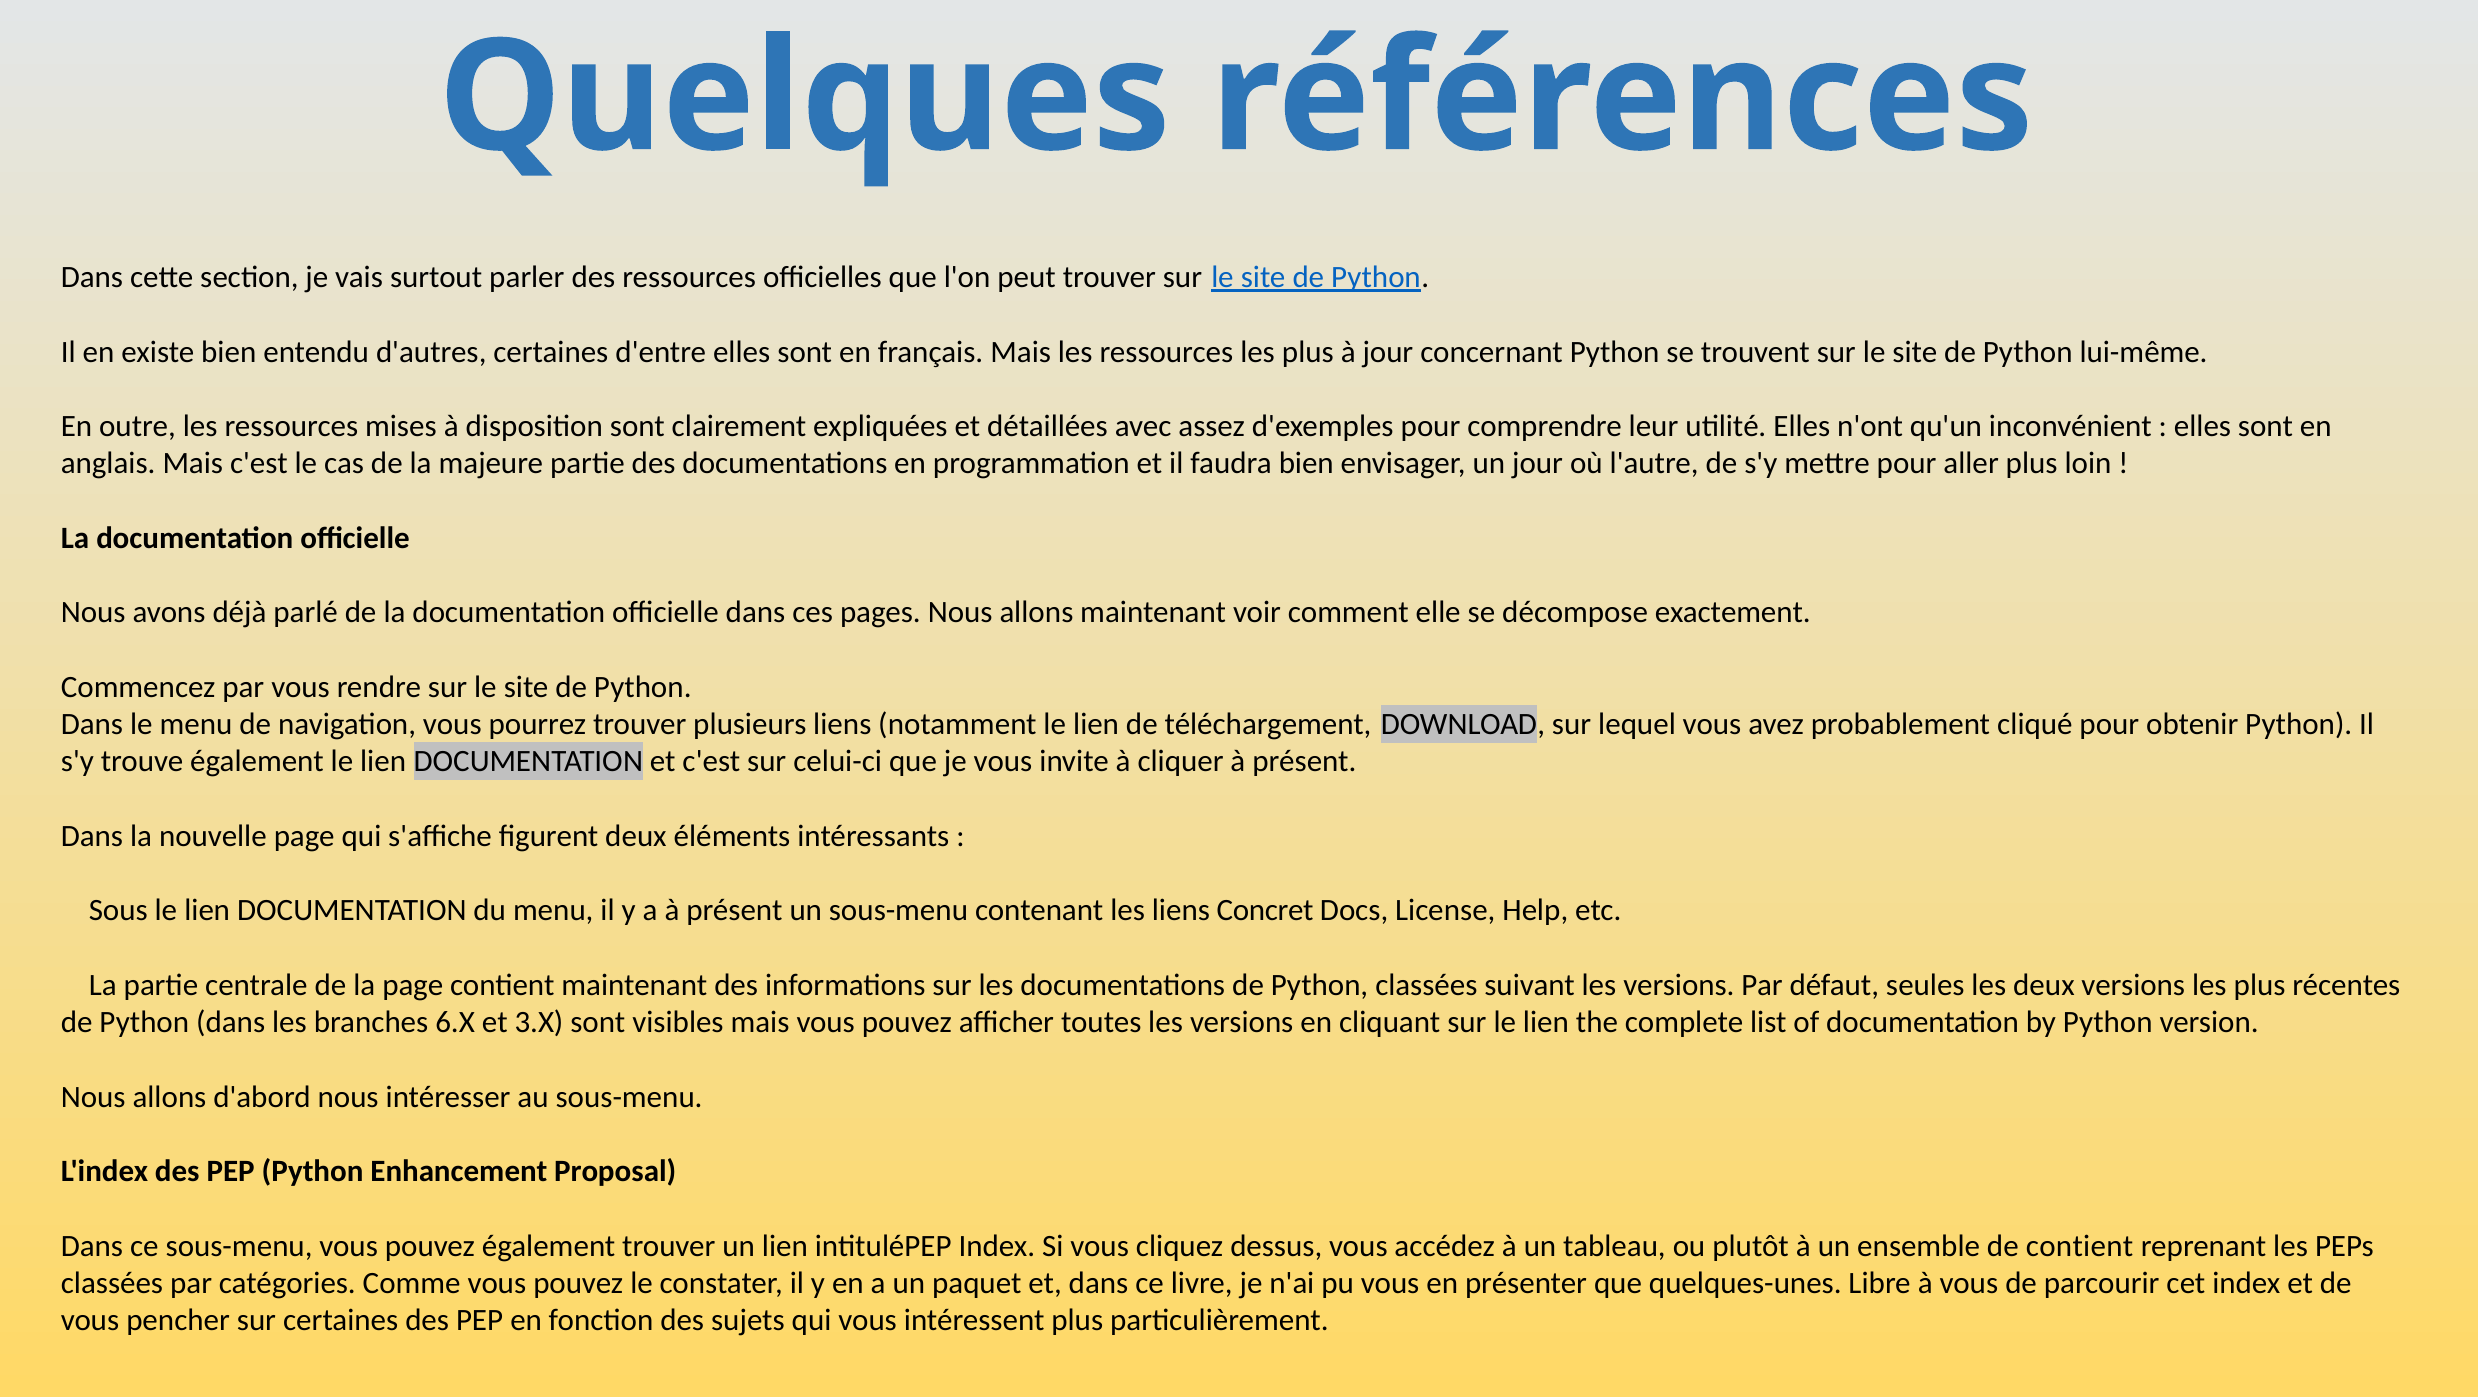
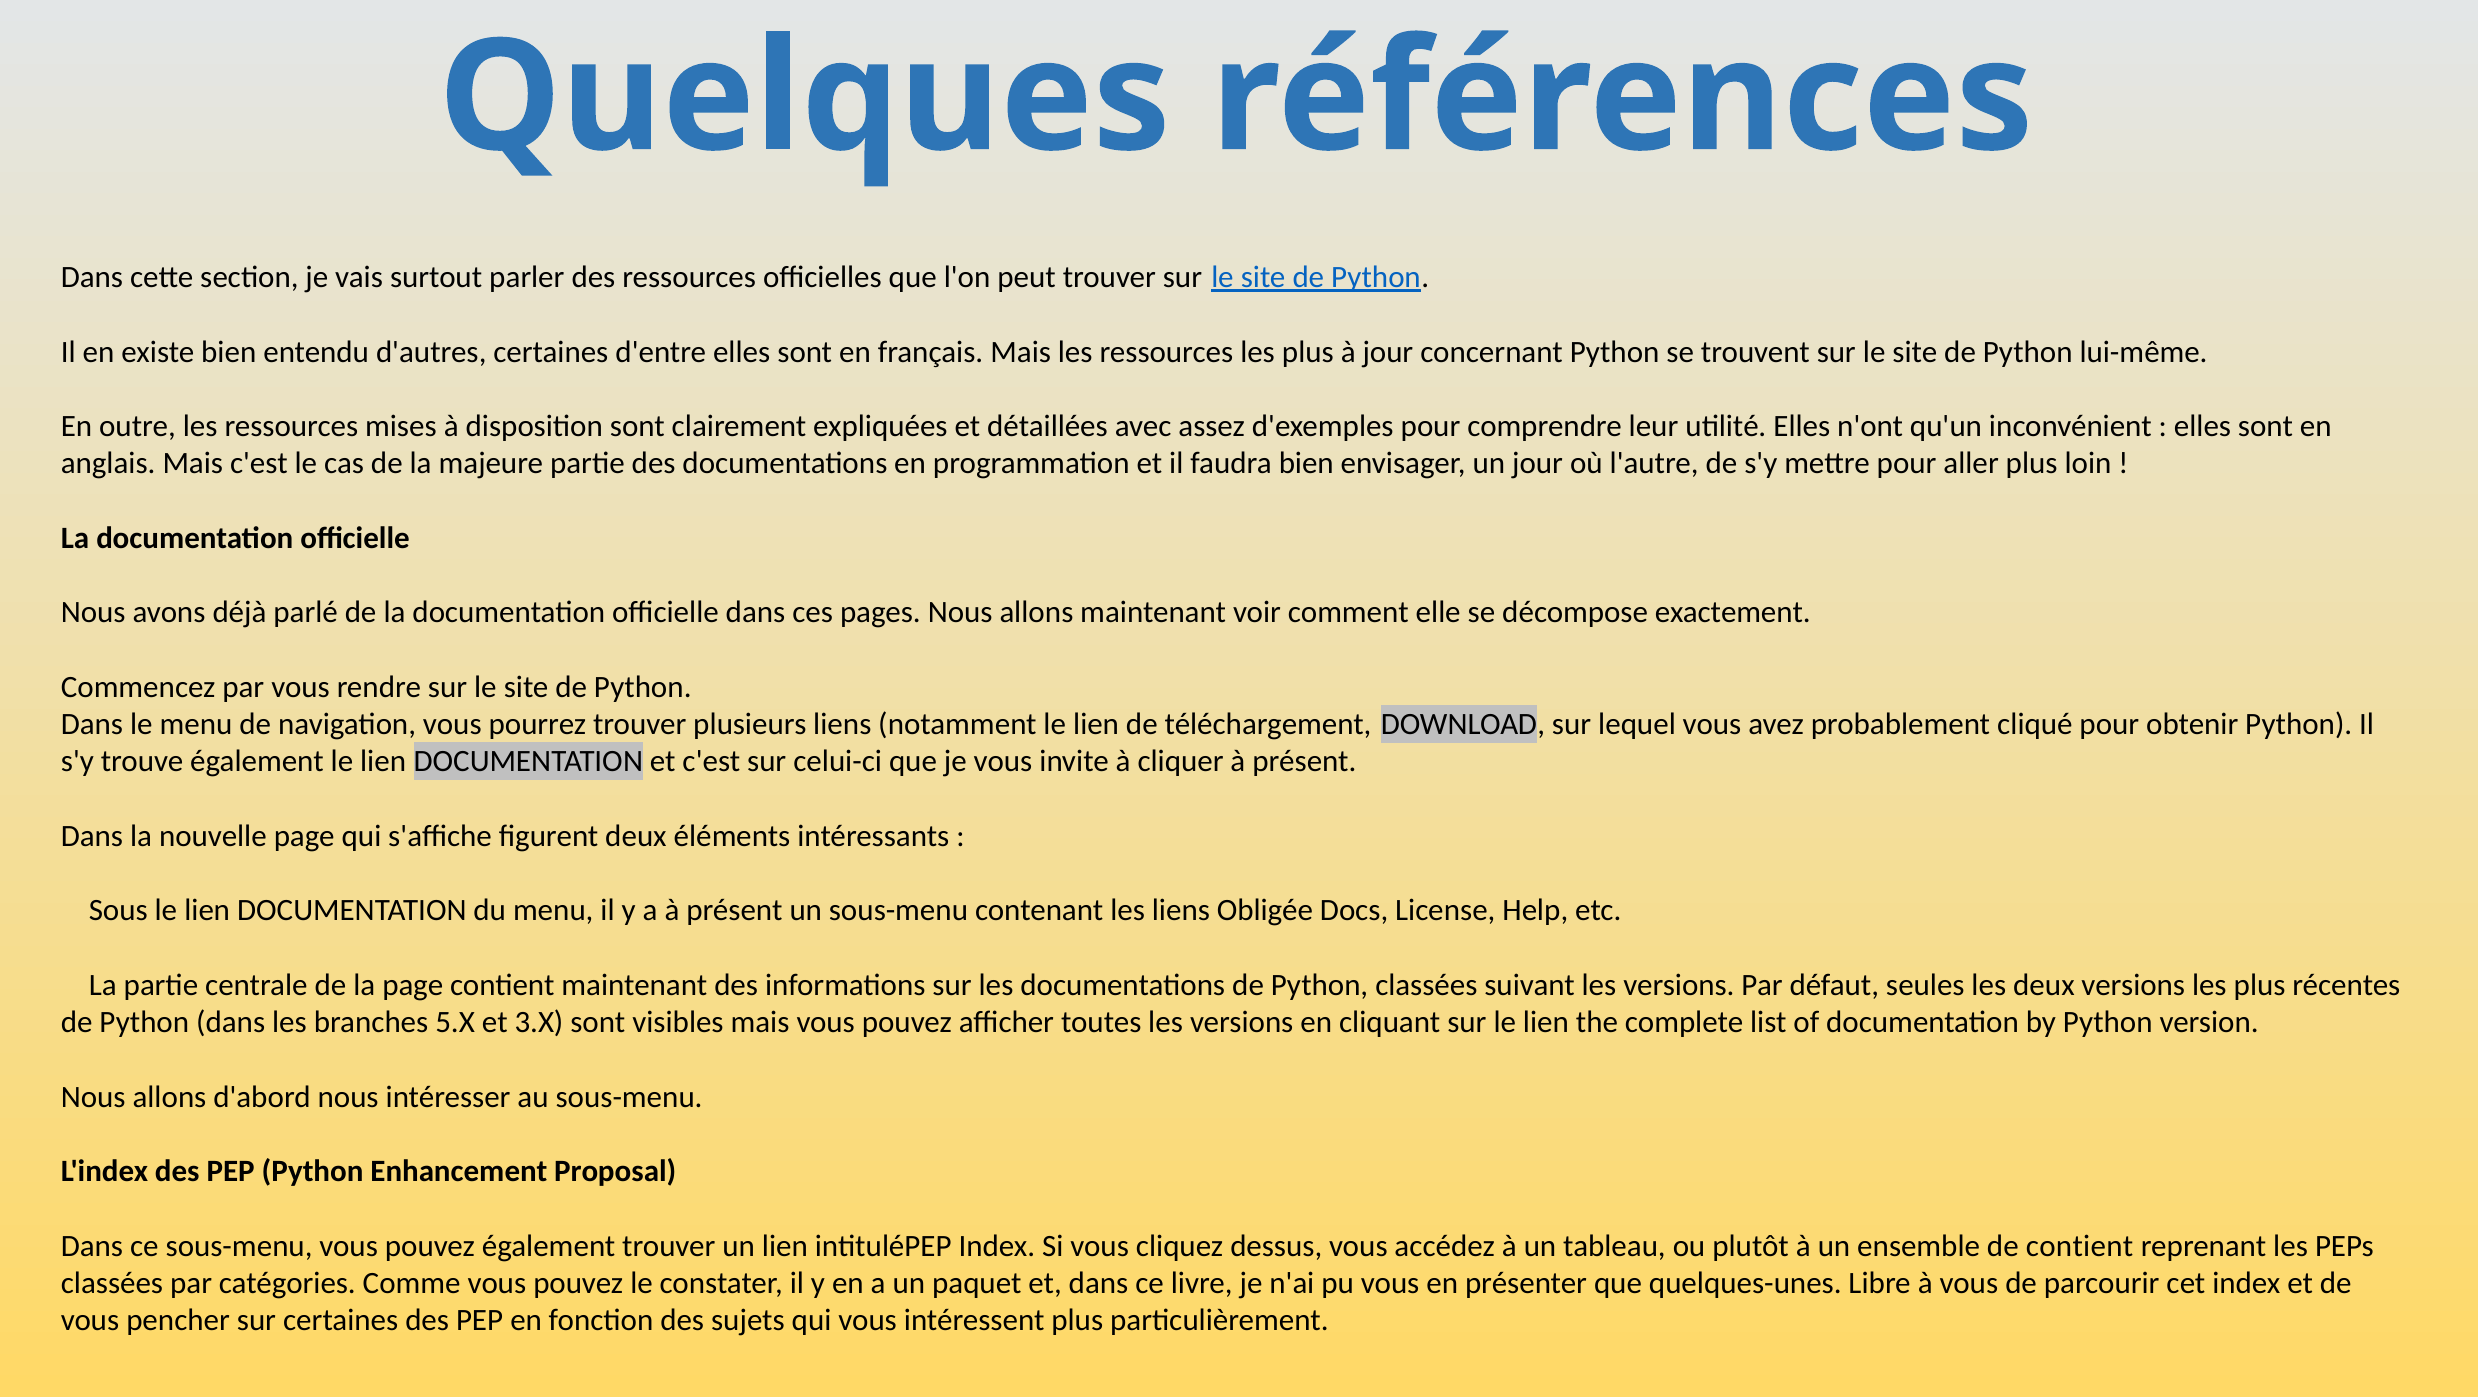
Concret: Concret -> Obligée (1265, 911)
6.X: 6.X -> 5.X (455, 1023)
